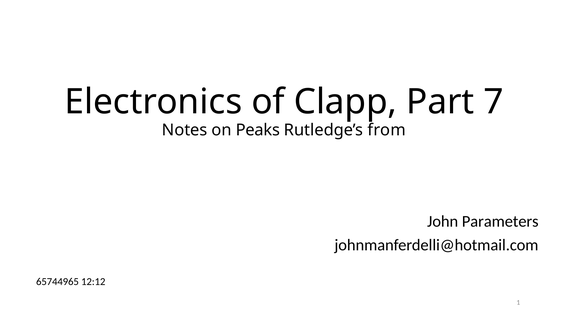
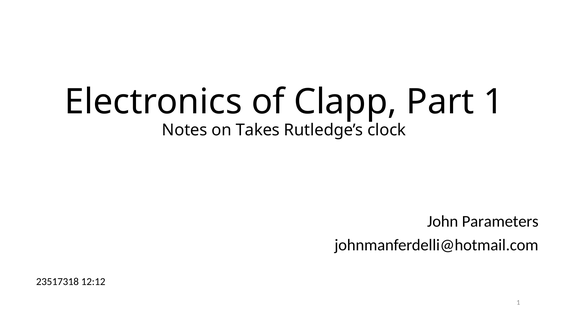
Part 7: 7 -> 1 (494, 102)
Peaks: Peaks -> Takes (258, 130)
from: from -> clock (387, 130)
65744965: 65744965 -> 23517318 (57, 281)
